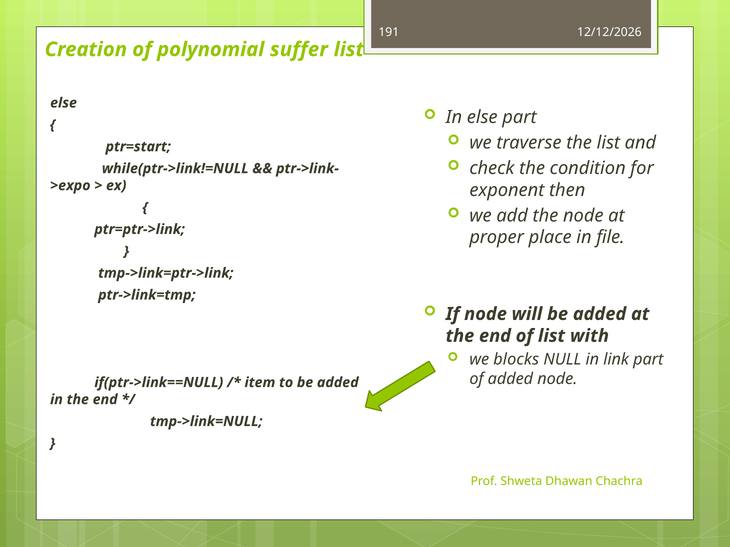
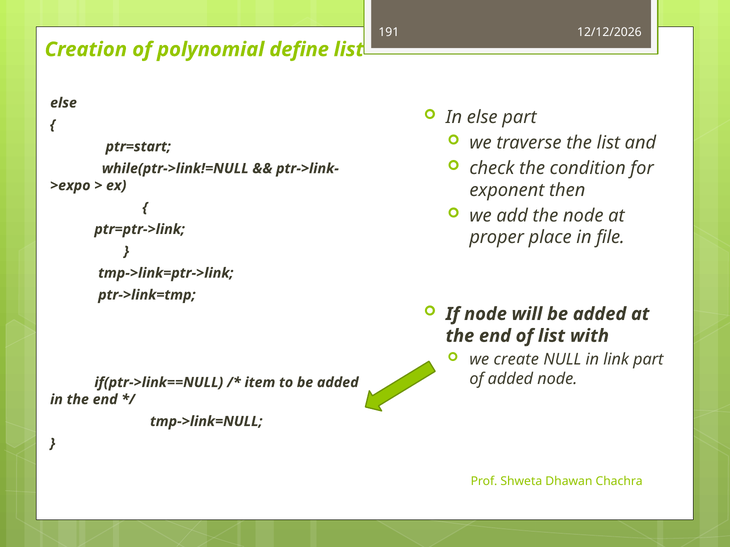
suffer: suffer -> define (299, 50)
blocks: blocks -> create (516, 360)
